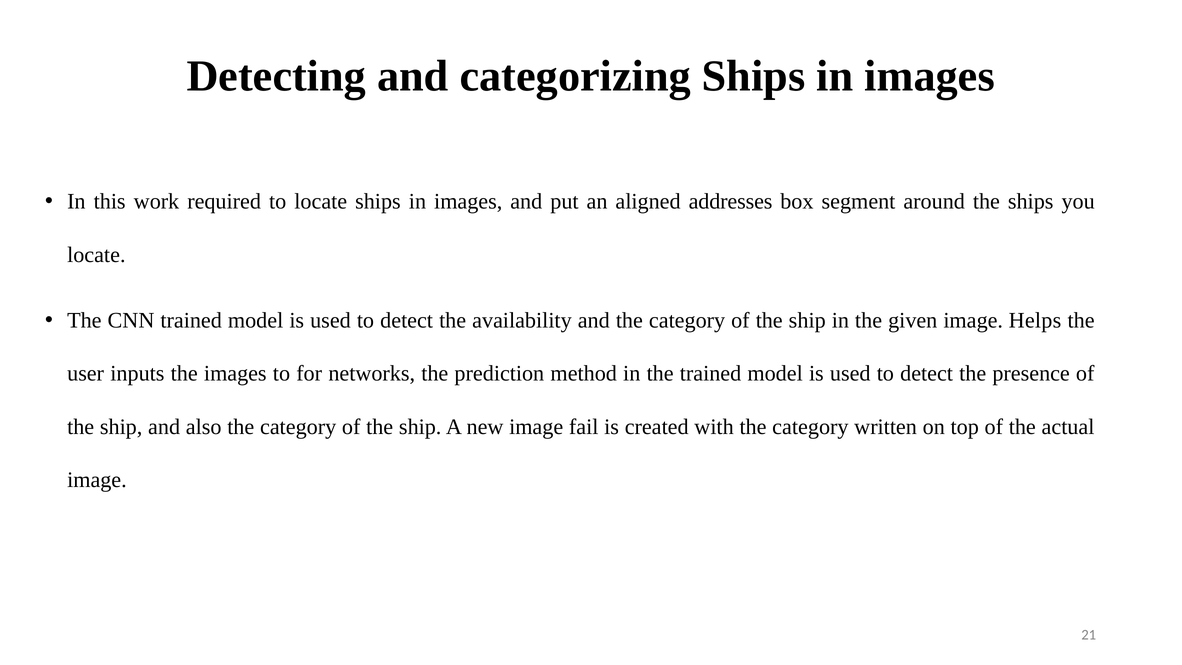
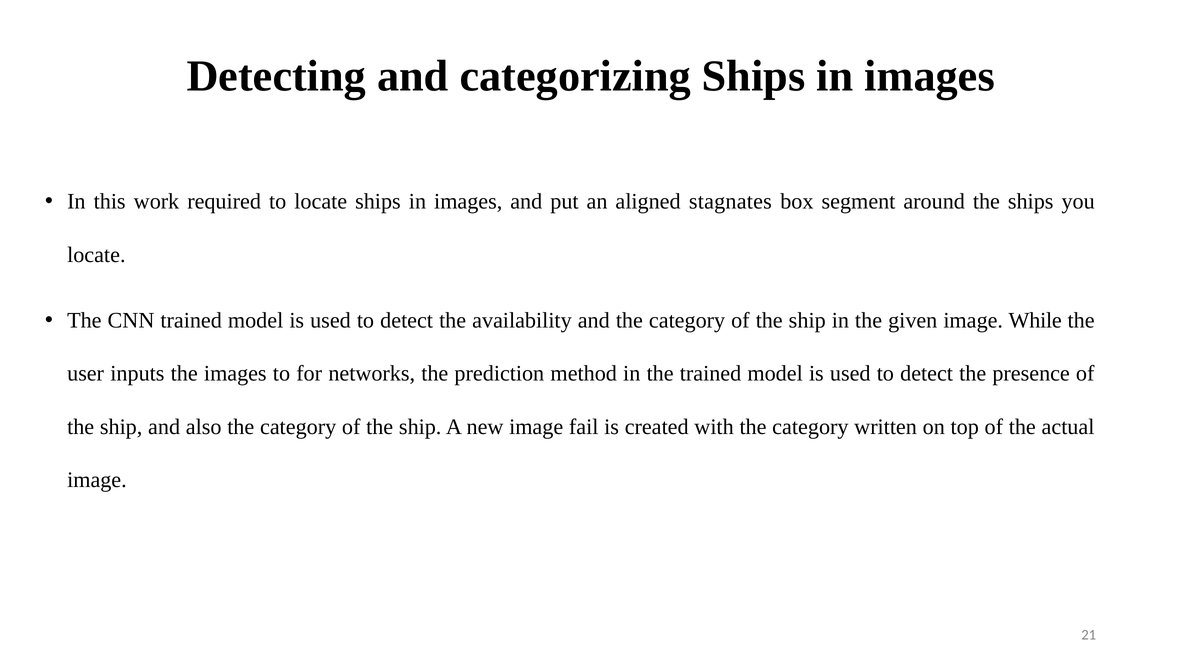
addresses: addresses -> stagnates (730, 202)
Helps: Helps -> While (1035, 320)
